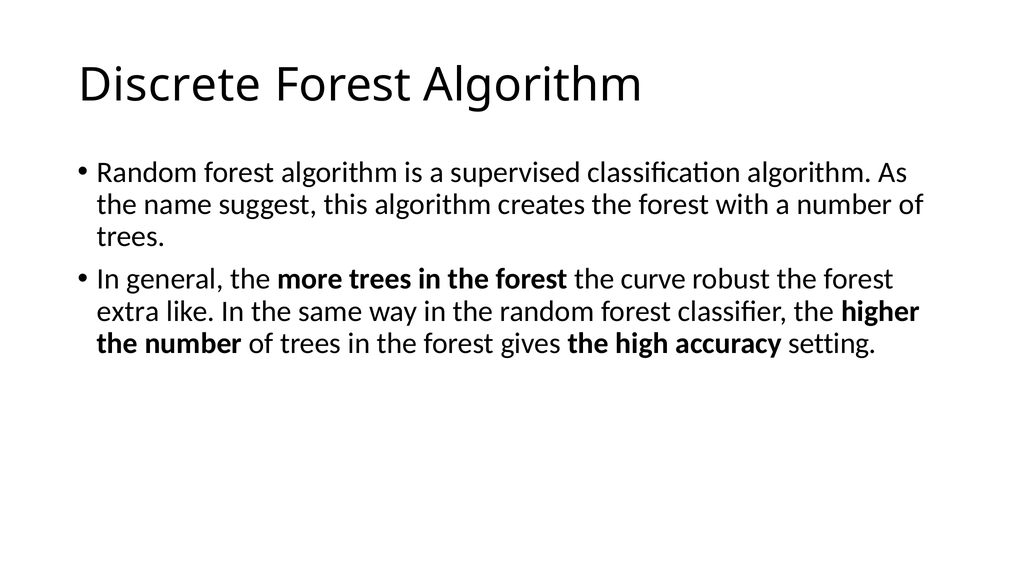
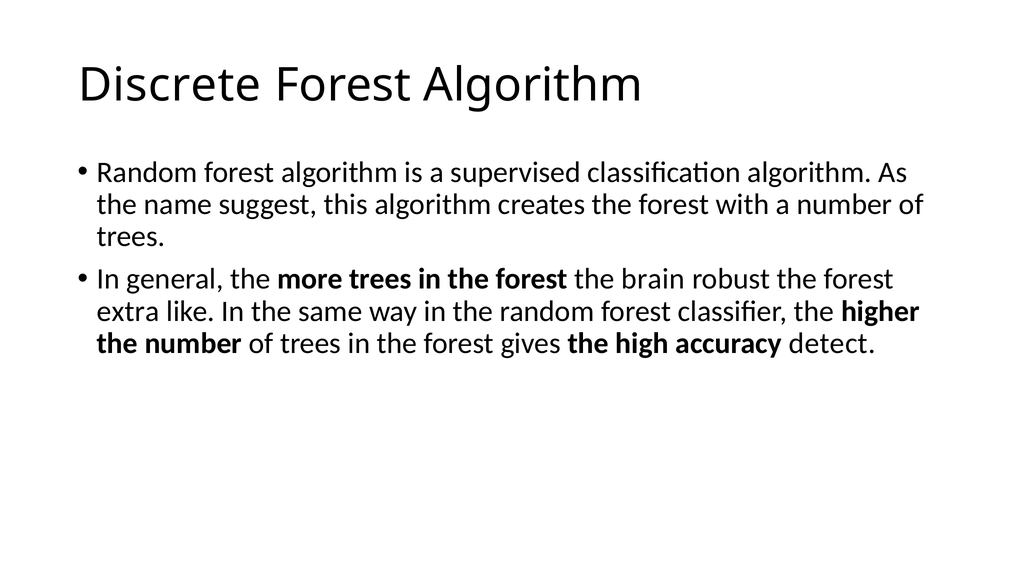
curve: curve -> brain (653, 279)
setting: setting -> detect (832, 343)
